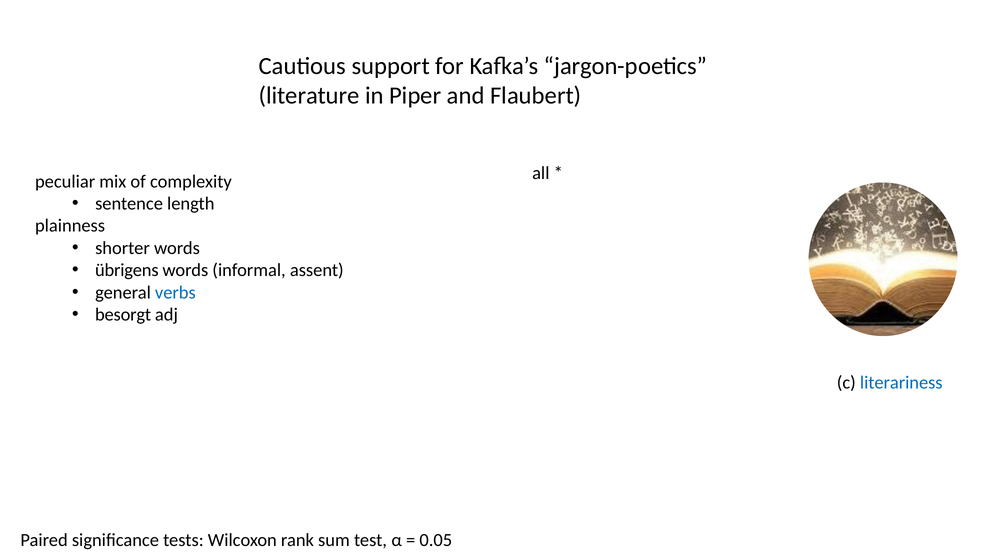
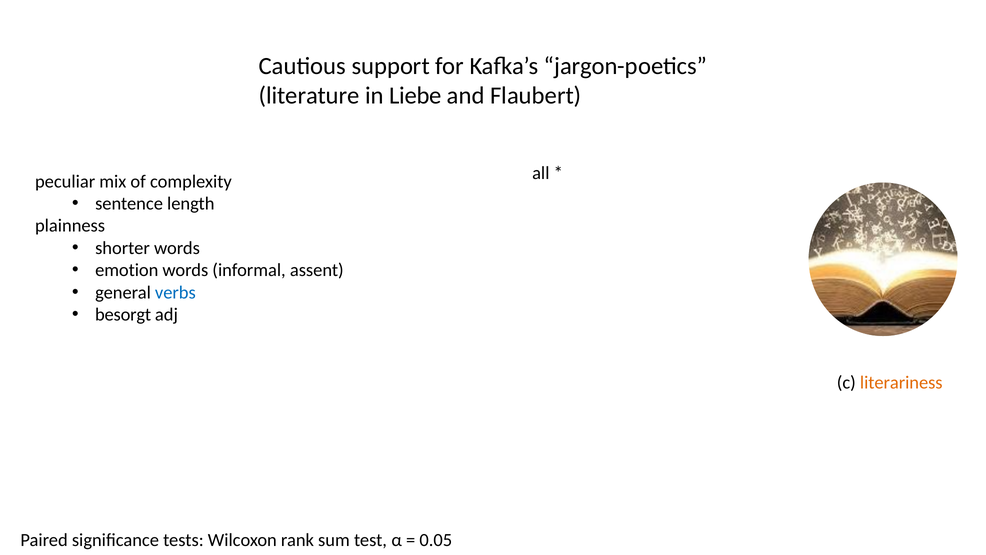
Piper: Piper -> Liebe (415, 95)
übrigens: übrigens -> emotion (127, 270)
literariness colour: blue -> orange (901, 383)
